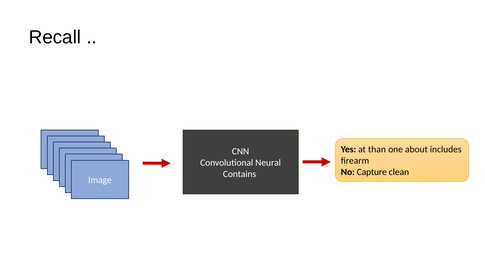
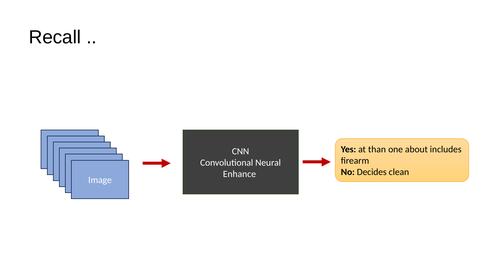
Capture: Capture -> Decides (372, 172)
Contains: Contains -> Enhance (239, 174)
